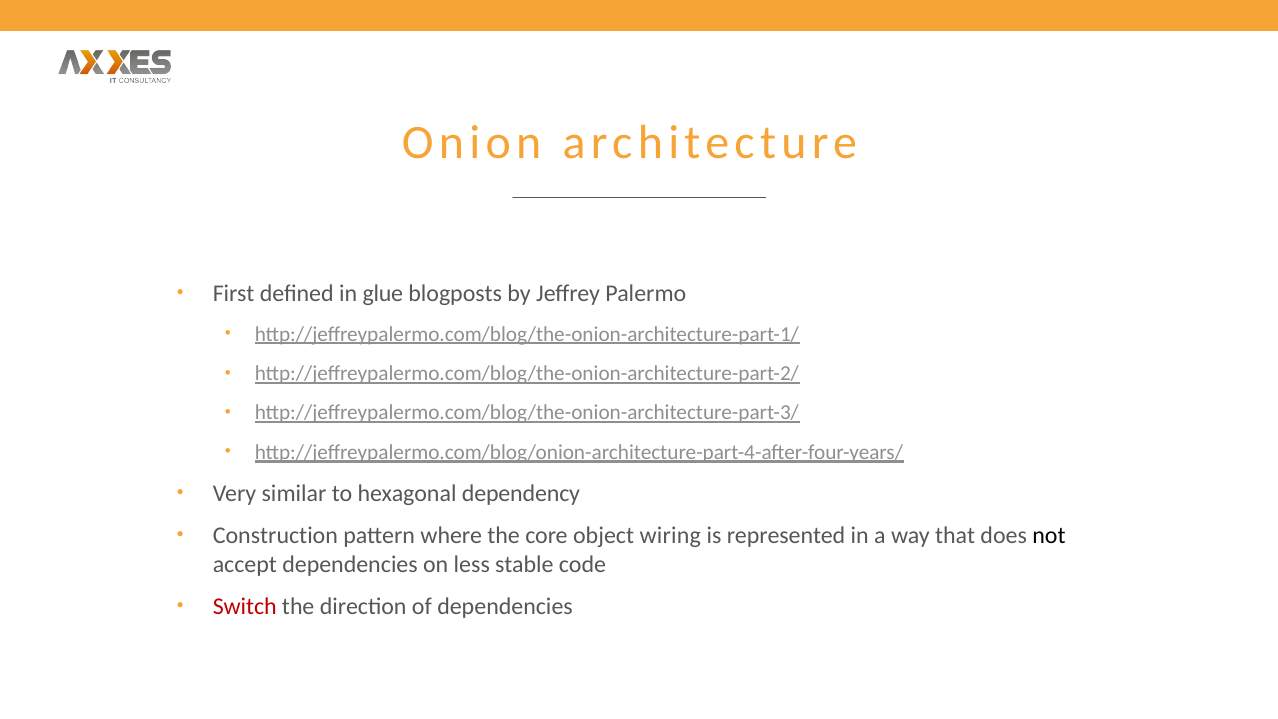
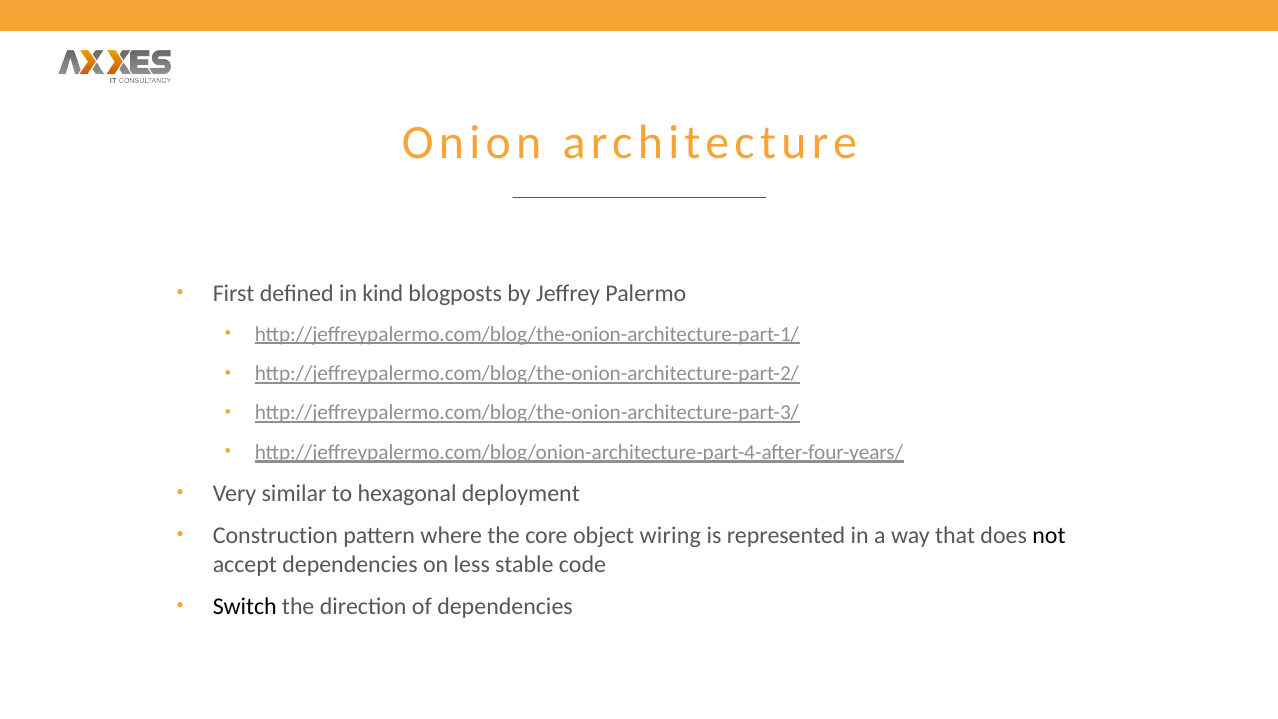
glue: glue -> kind (383, 294)
dependency: dependency -> deployment (521, 493)
Switch colour: red -> black (245, 606)
